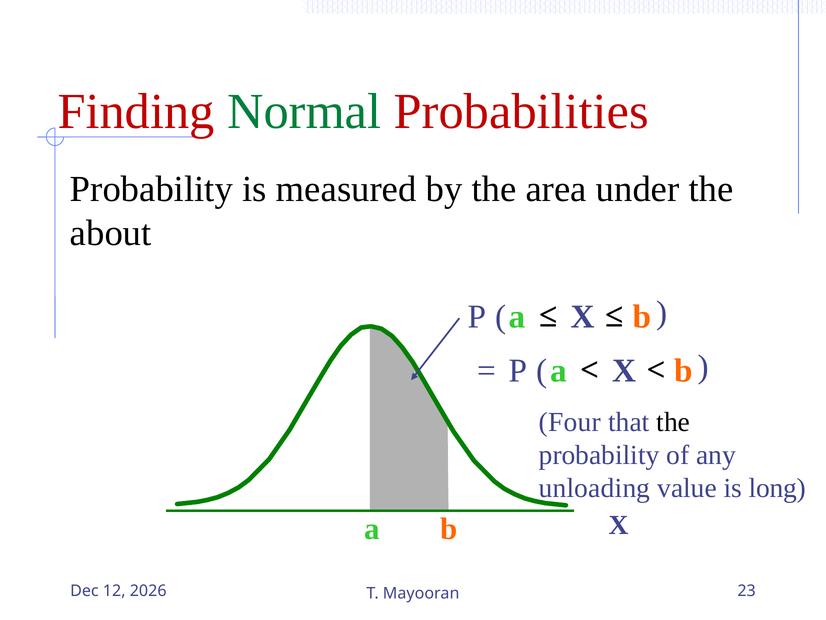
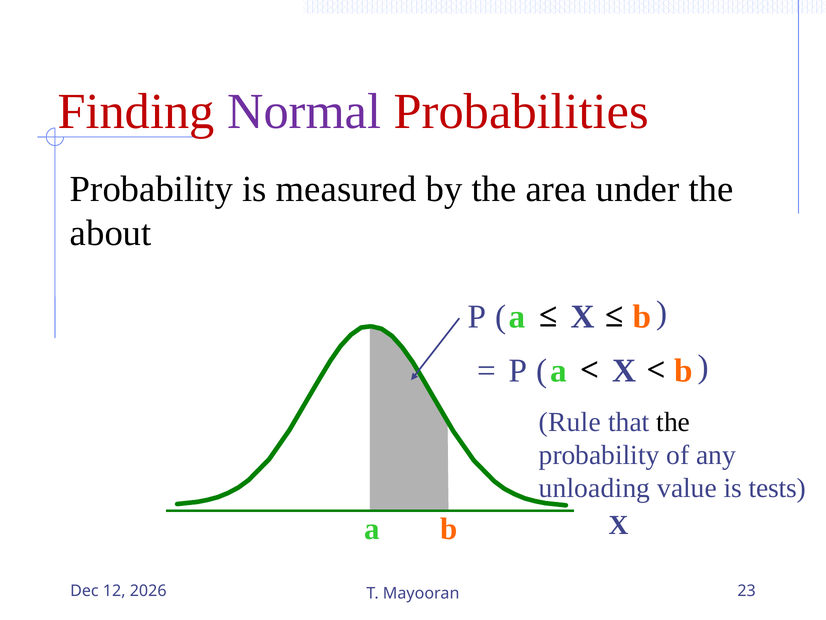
Normal colour: green -> purple (304, 111)
Four: Four -> Rule (570, 422)
long: long -> tests (777, 488)
